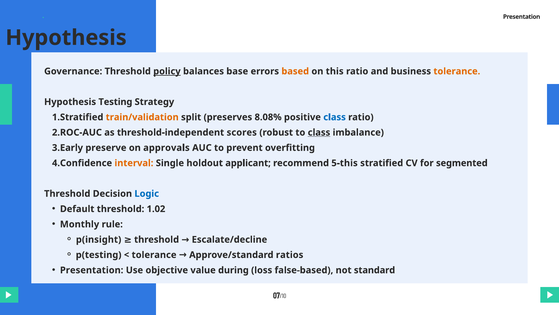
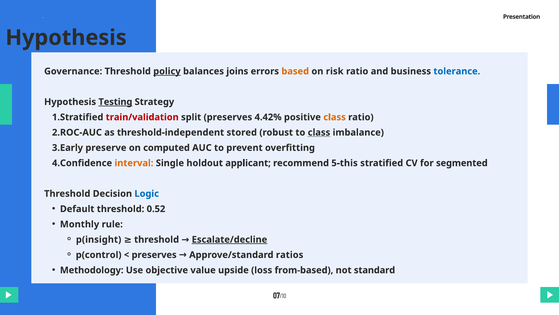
base: base -> joins (237, 71)
this: this -> risk (335, 71)
tolerance colour: orange -> blue (457, 71)
Testing underline: none -> present (115, 102)
train/validation colour: orange -> red (142, 117)
8.08%: 8.08% -> 4.42% (268, 117)
class colour: blue -> orange (335, 117)
scores: scores -> stored (242, 132)
approvals: approvals -> computed (167, 148)
1.02: 1.02 -> 0.52 (156, 209)
Escalate/decline underline: none -> present (229, 239)
p(testing: p(testing -> p(control (99, 254)
tolerance: tolerance -> preserves (154, 254)
Presentation: Presentation -> Methodology (92, 270)
during: during -> upside (233, 270)
false-based: false-based -> from-based (304, 270)
